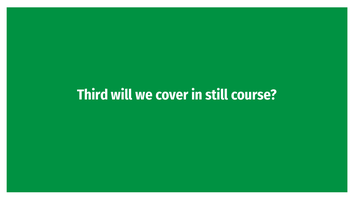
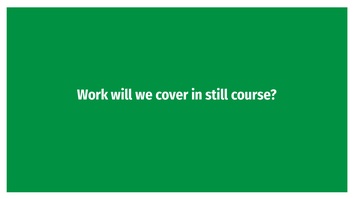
Third: Third -> Work (93, 95)
